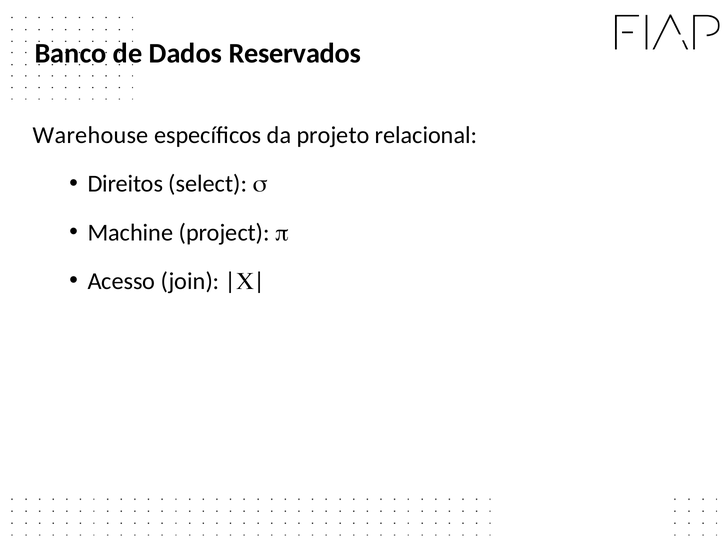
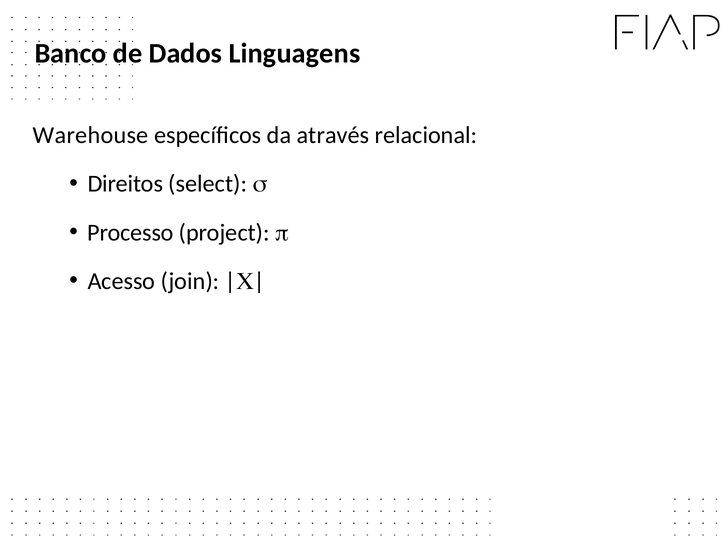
Reservados: Reservados -> Linguagens (294, 53)
projeto: projeto -> através (333, 135)
Machine: Machine -> Processo (130, 233)
